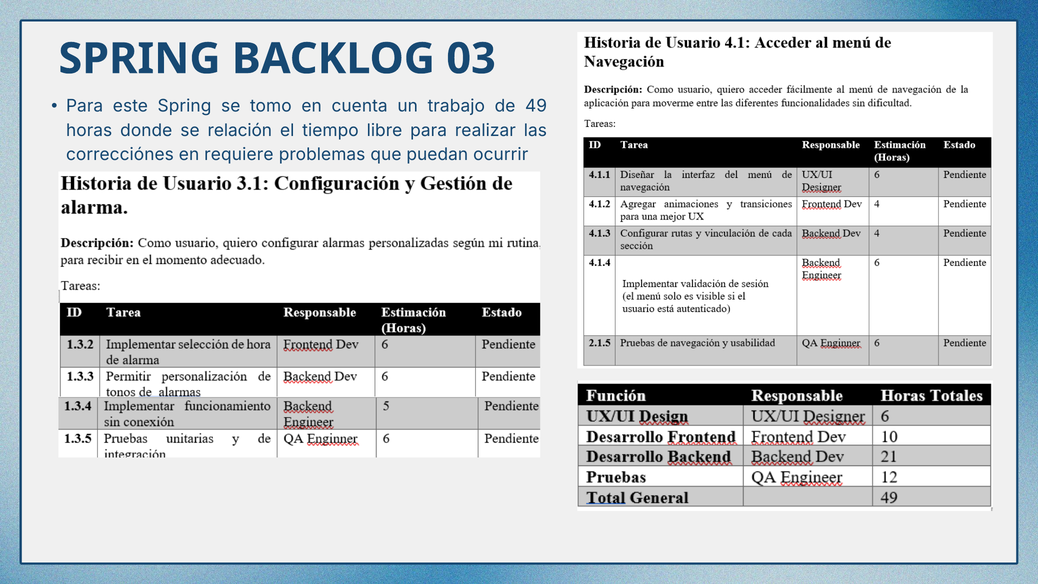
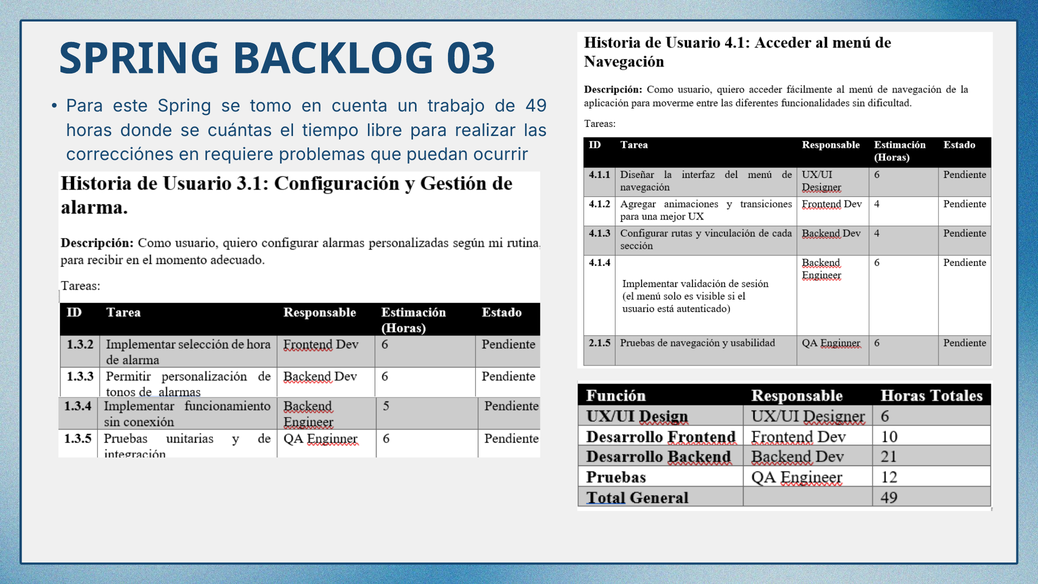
relación: relación -> cuántas (240, 130)
